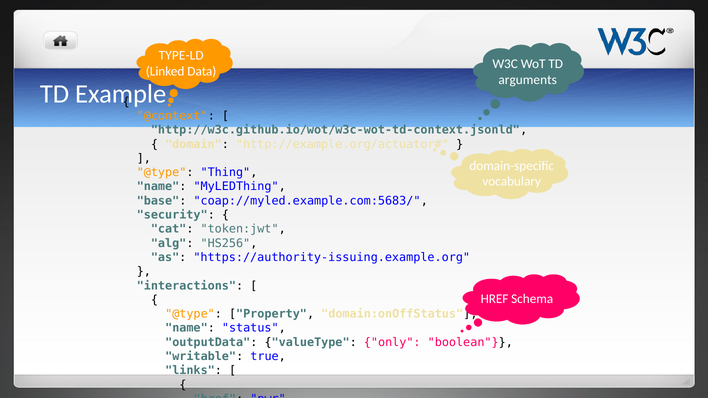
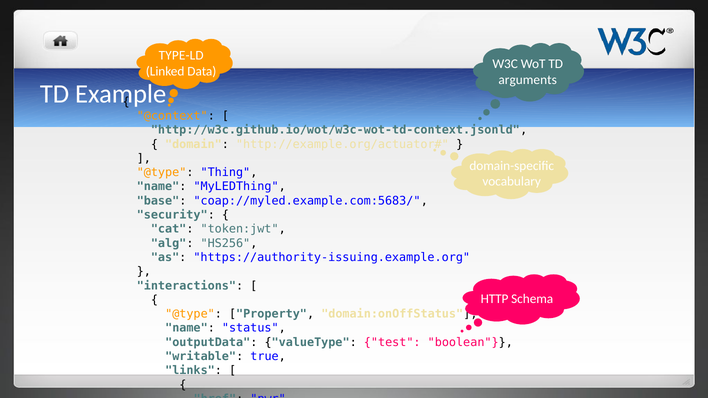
HREF: HREF -> HTTP (495, 299)
only: only -> test (392, 342)
